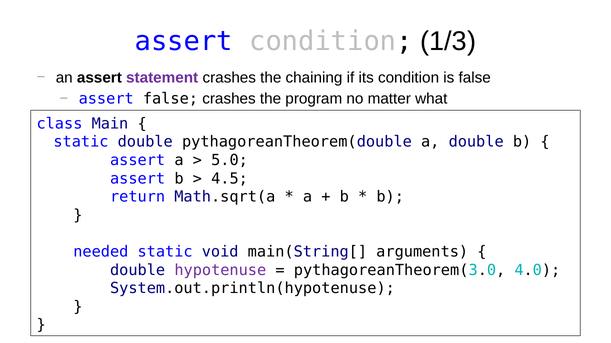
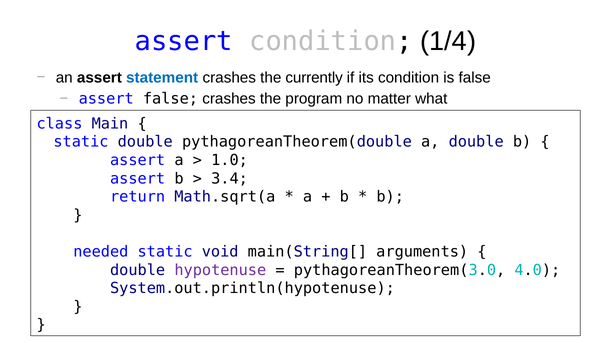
1/3: 1/3 -> 1/4 (448, 41)
statement colour: purple -> blue (162, 78)
chaining: chaining -> currently (314, 78)
5.0: 5.0 -> 1.0 (230, 161)
4.5: 4.5 -> 3.4 (230, 179)
